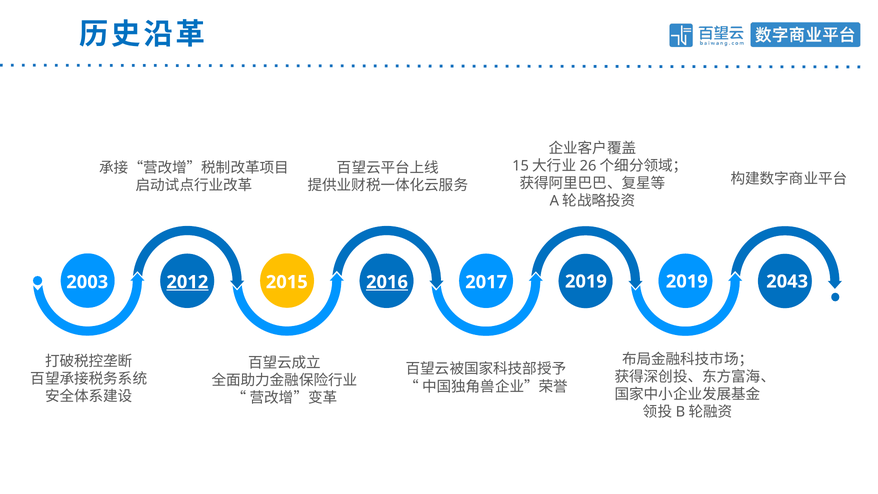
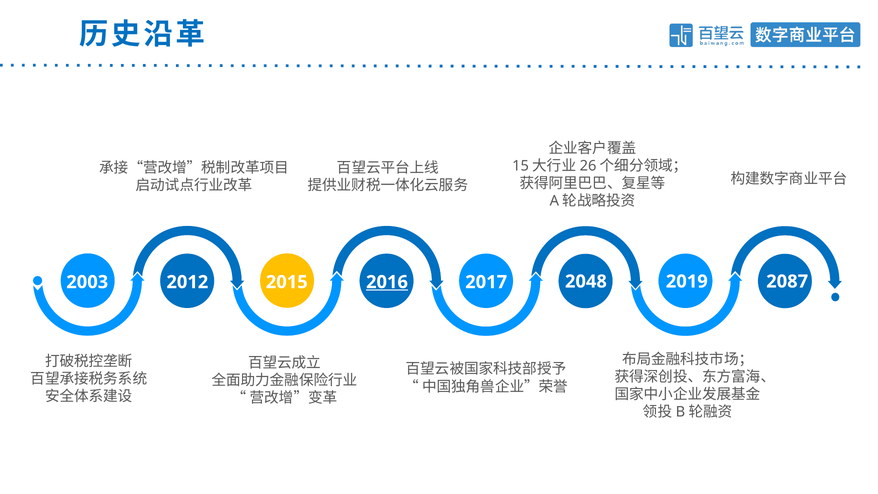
2012 underline: present -> none (187, 282)
2017 2019: 2019 -> 2048 (586, 282)
2043: 2043 -> 2087 (787, 282)
